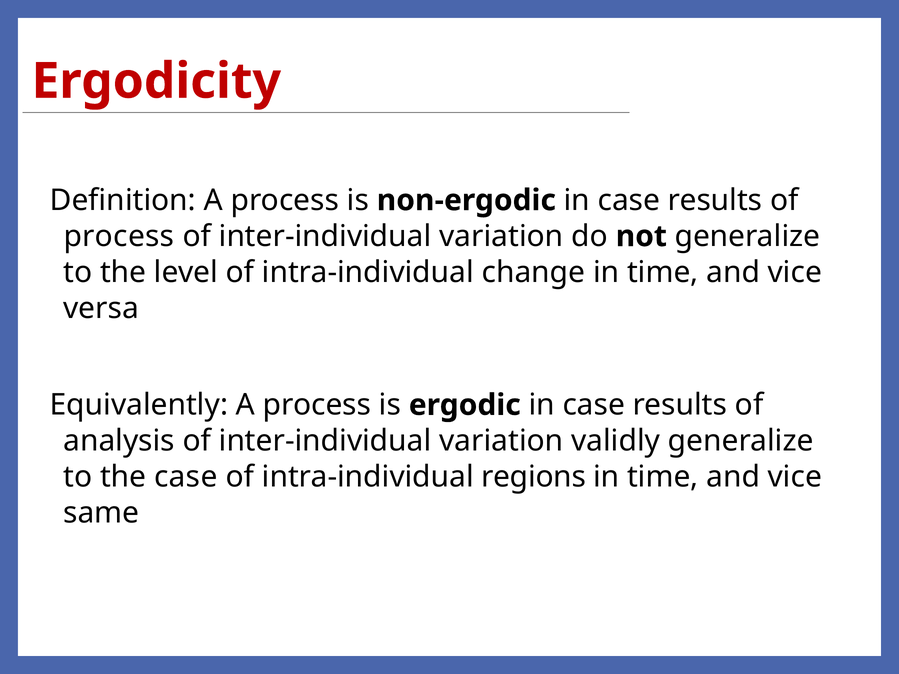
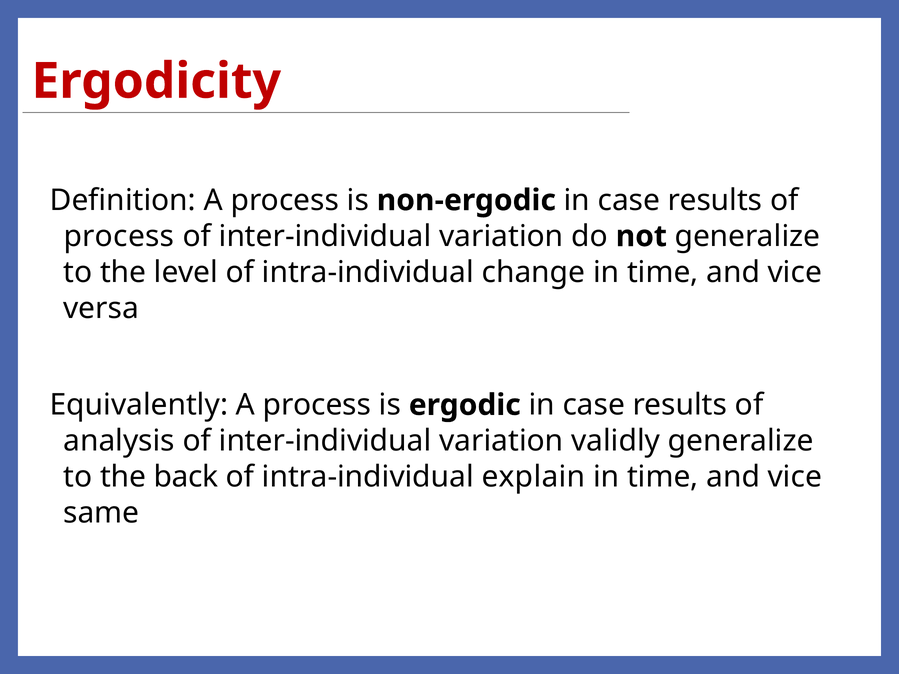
the case: case -> back (186, 477)
regions: regions -> explain (533, 477)
